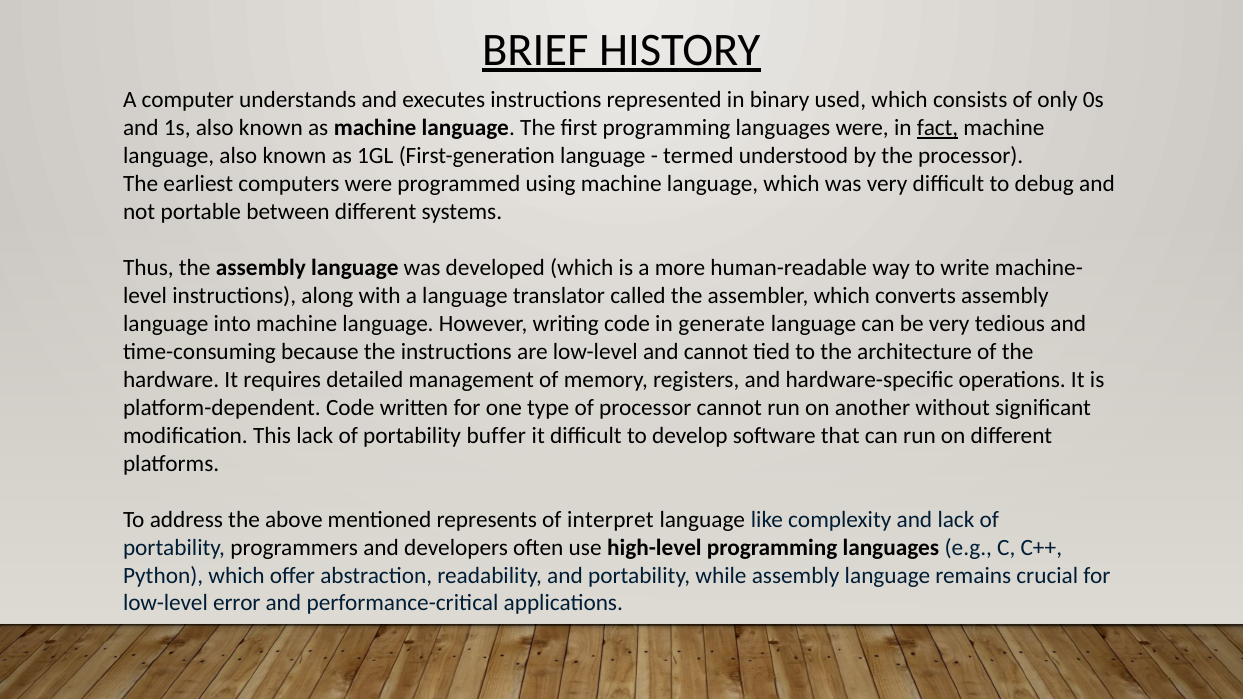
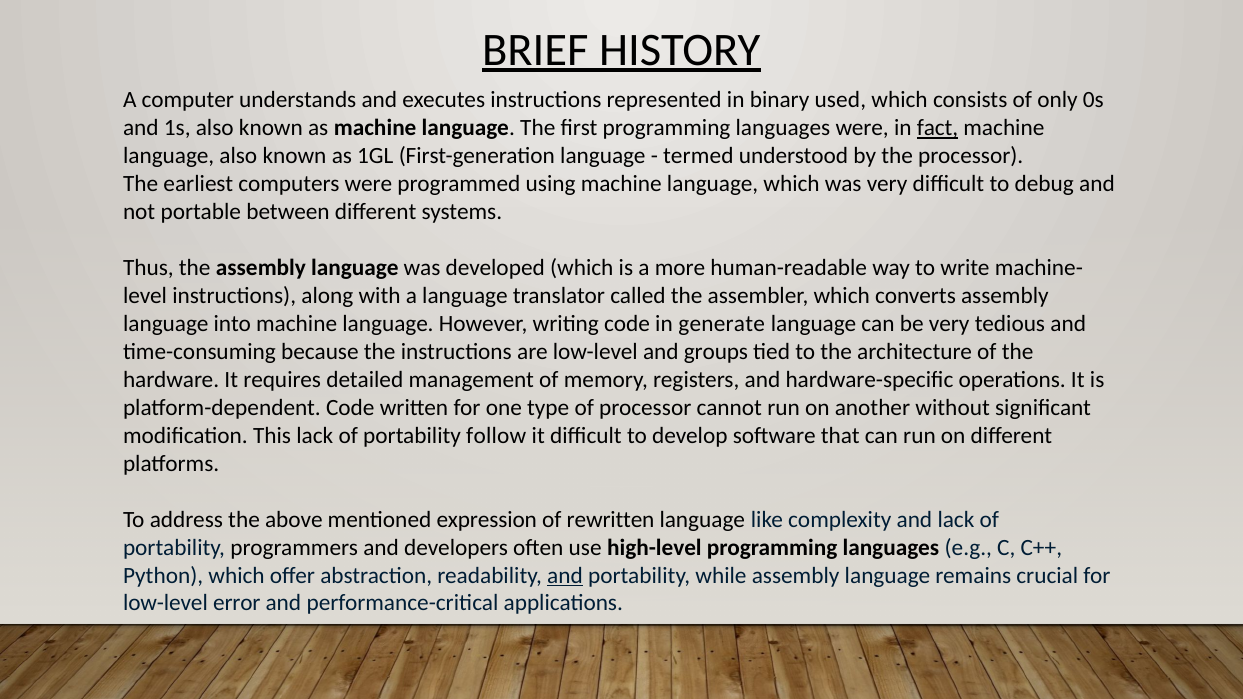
and cannot: cannot -> groups (716, 352)
buffer: buffer -> follow (496, 436)
represents: represents -> expression (487, 520)
interpret: interpret -> rewritten (611, 520)
and underline: none -> present (565, 575)
